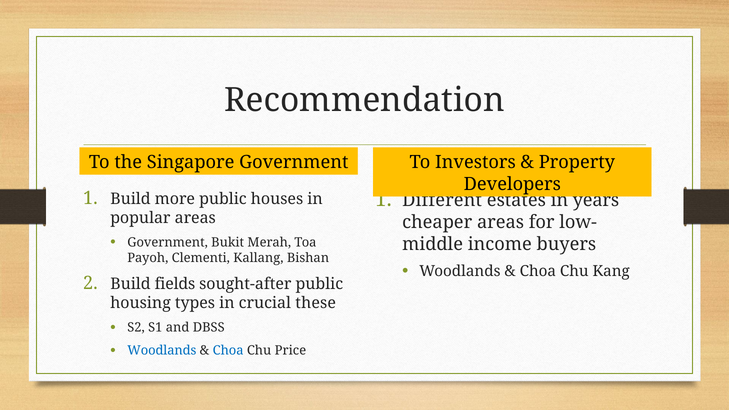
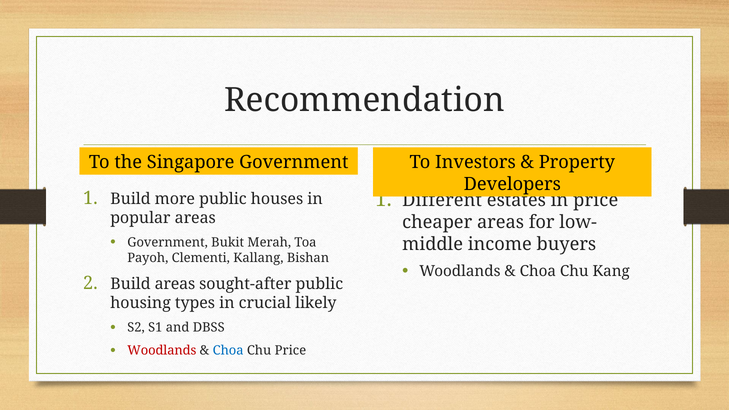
in years: years -> price (596, 200)
Build fields: fields -> areas (175, 284)
these: these -> likely (316, 303)
Woodlands colour: blue -> red (162, 351)
